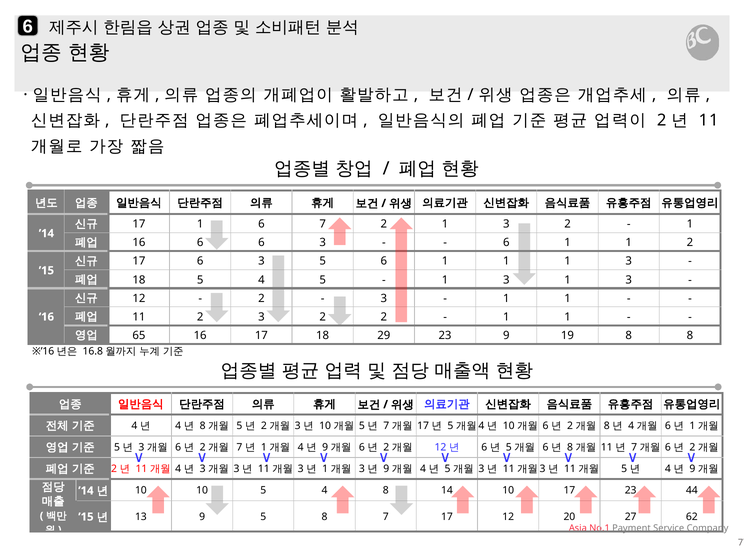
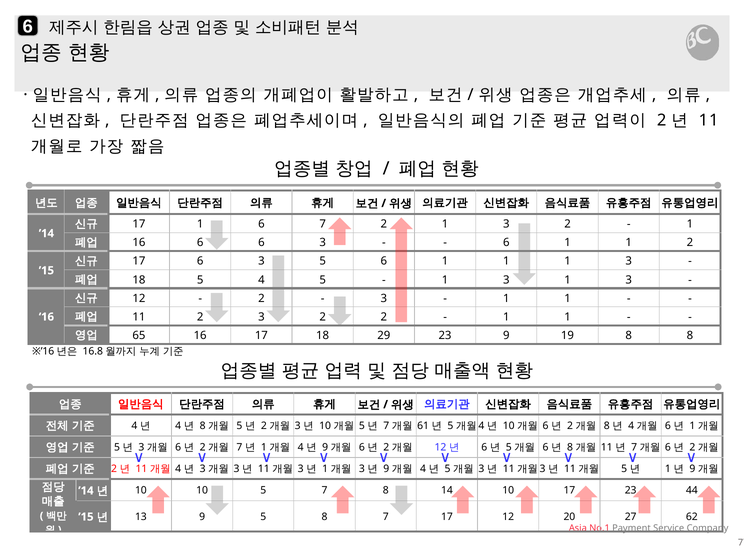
17: 17 -> 61 (423, 426)
4: 4 -> 1 (668, 469)
4: 4 -> 7 (325, 491)
